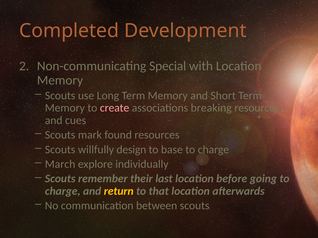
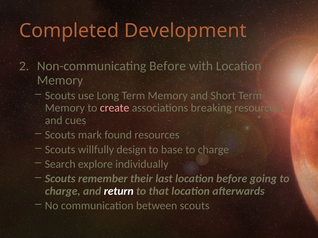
Non-communicating Special: Special -> Before (168, 66)
March: March -> Search (60, 164)
return colour: yellow -> white (119, 191)
